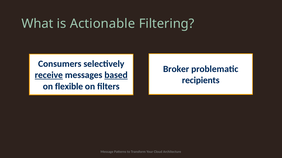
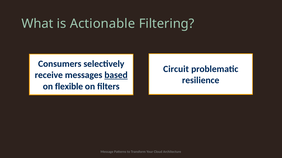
Broker: Broker -> Circuit (176, 69)
receive underline: present -> none (49, 75)
recipients: recipients -> resilience (201, 81)
